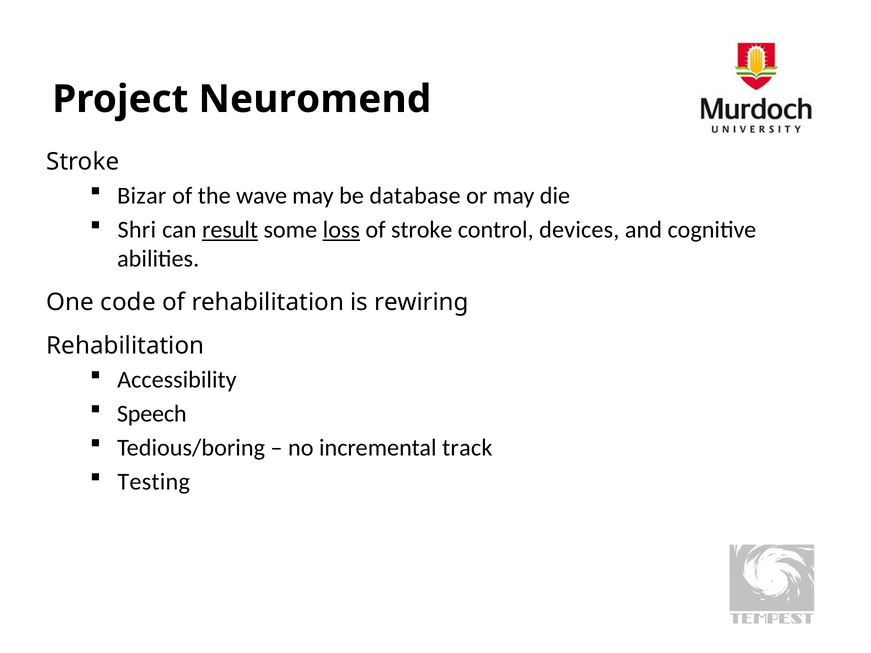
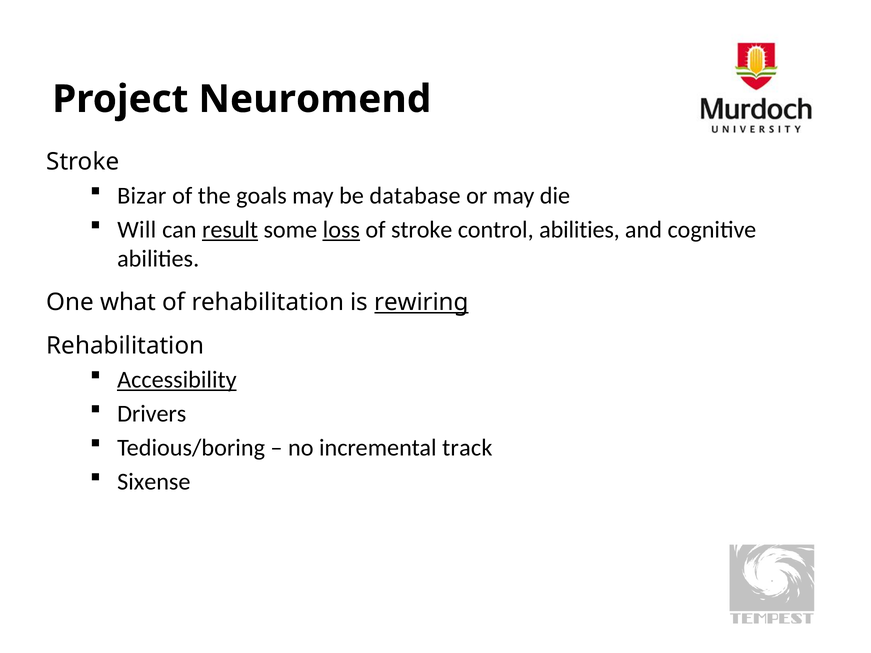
wave: wave -> goals (261, 196)
Shri: Shri -> Will (137, 230)
control devices: devices -> abilities (579, 230)
code: code -> what (128, 303)
rewiring underline: none -> present (422, 303)
Accessibility underline: none -> present (177, 380)
Speech: Speech -> Drivers (152, 414)
Testing: Testing -> Sixense (154, 482)
